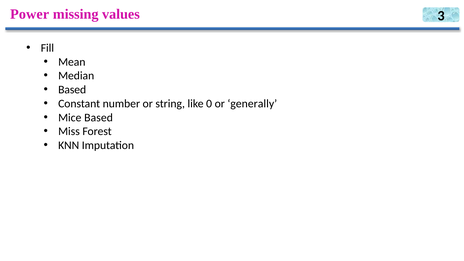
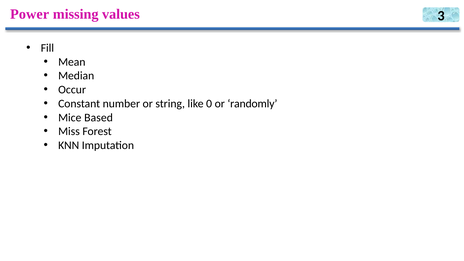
Based: Based -> Occur (72, 90)
generally: generally -> randomly (252, 104)
